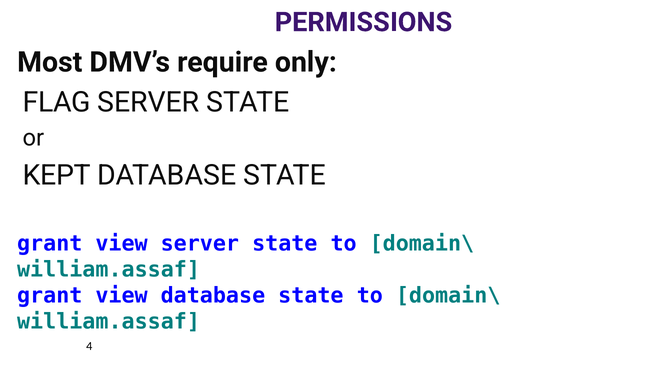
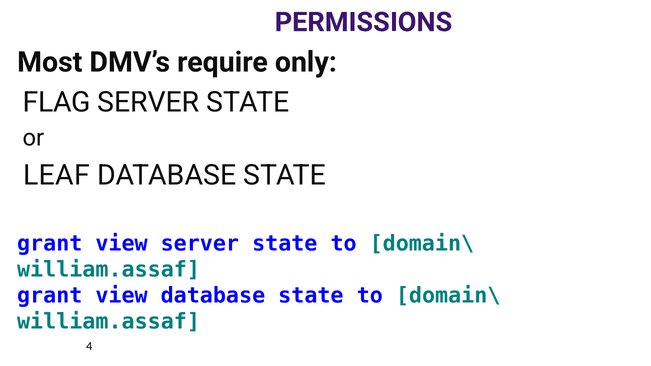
KEPT: KEPT -> LEAF (56, 175)
